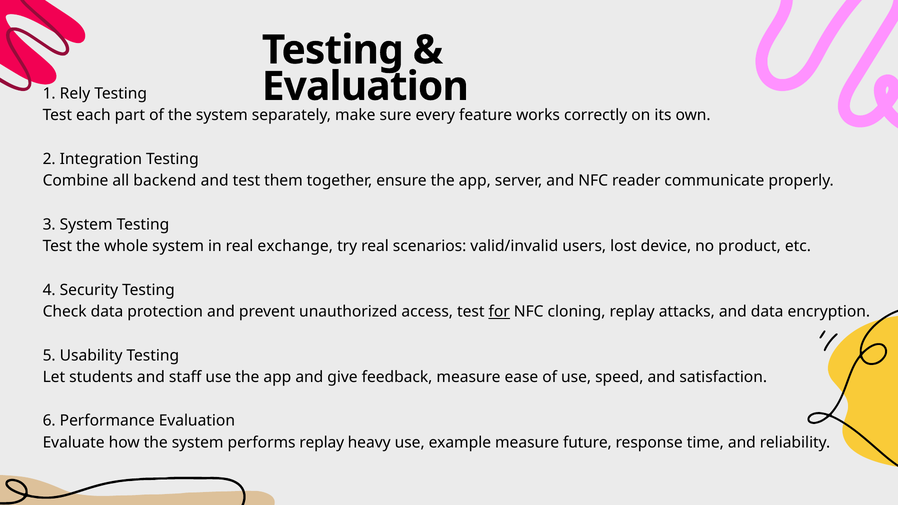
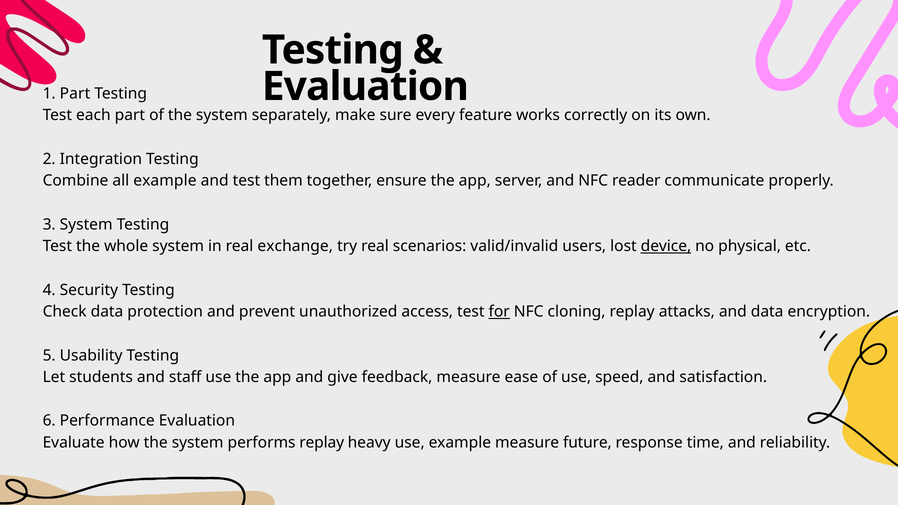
1 Rely: Rely -> Part (75, 93)
all backend: backend -> example (165, 181)
device underline: none -> present (666, 246)
product: product -> physical (750, 246)
